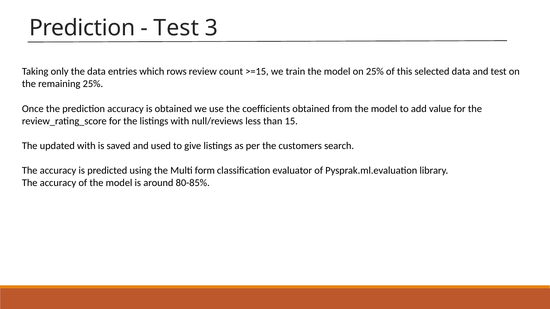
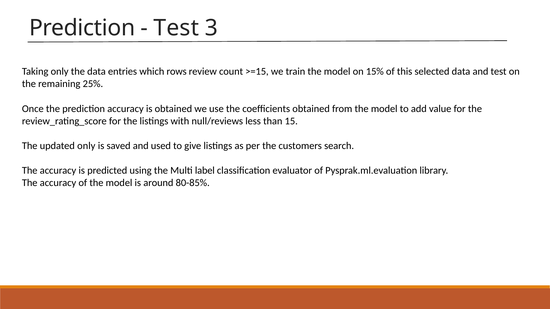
on 25%: 25% -> 15% (375, 72)
updated with: with -> only (86, 146)
form: form -> label (205, 171)
